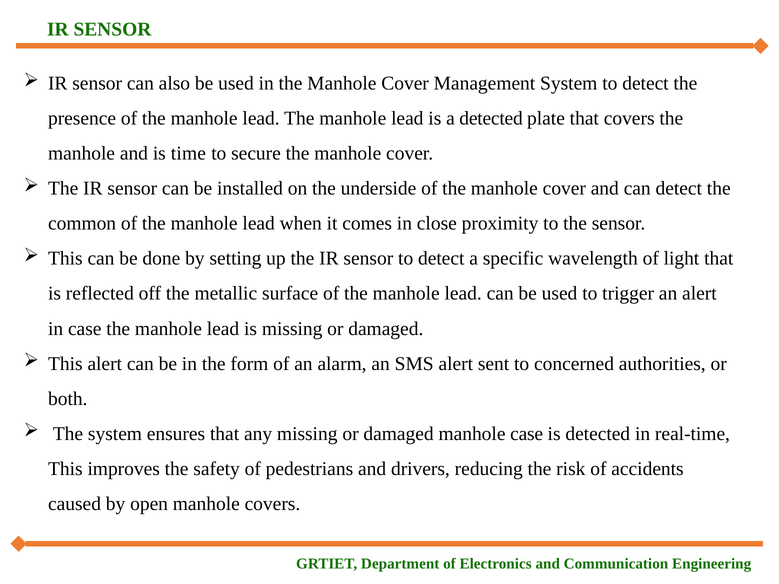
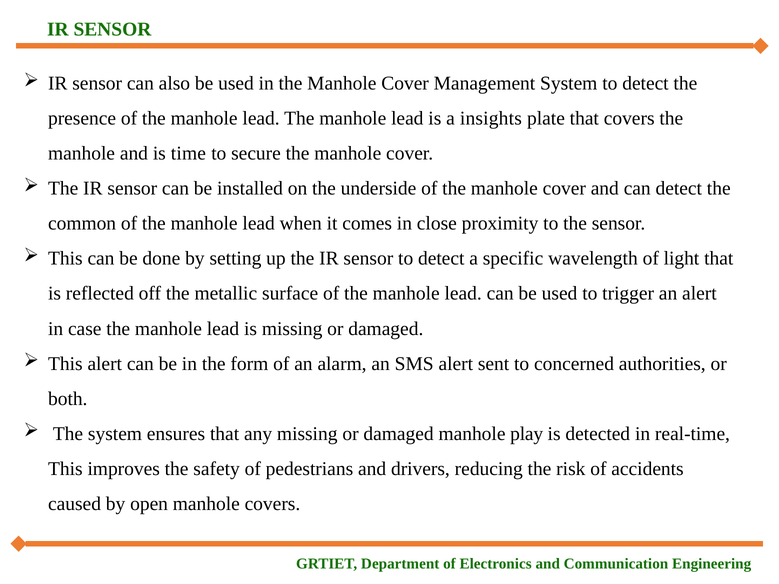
a detected: detected -> insights (491, 118)
manhole case: case -> play (527, 434)
